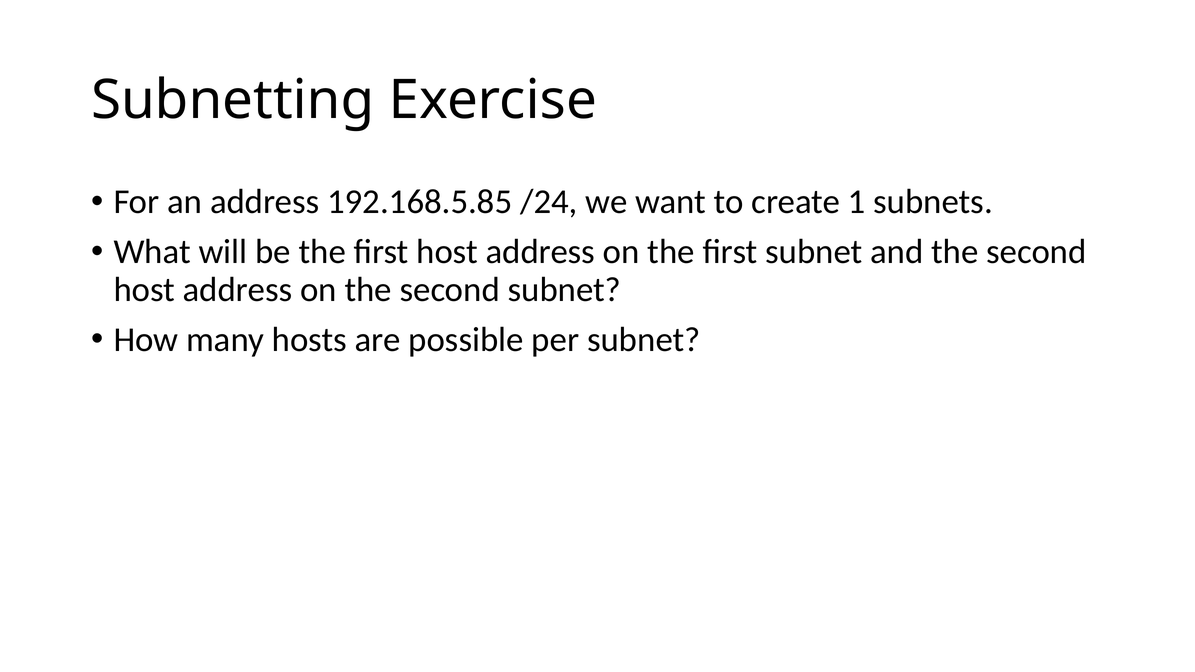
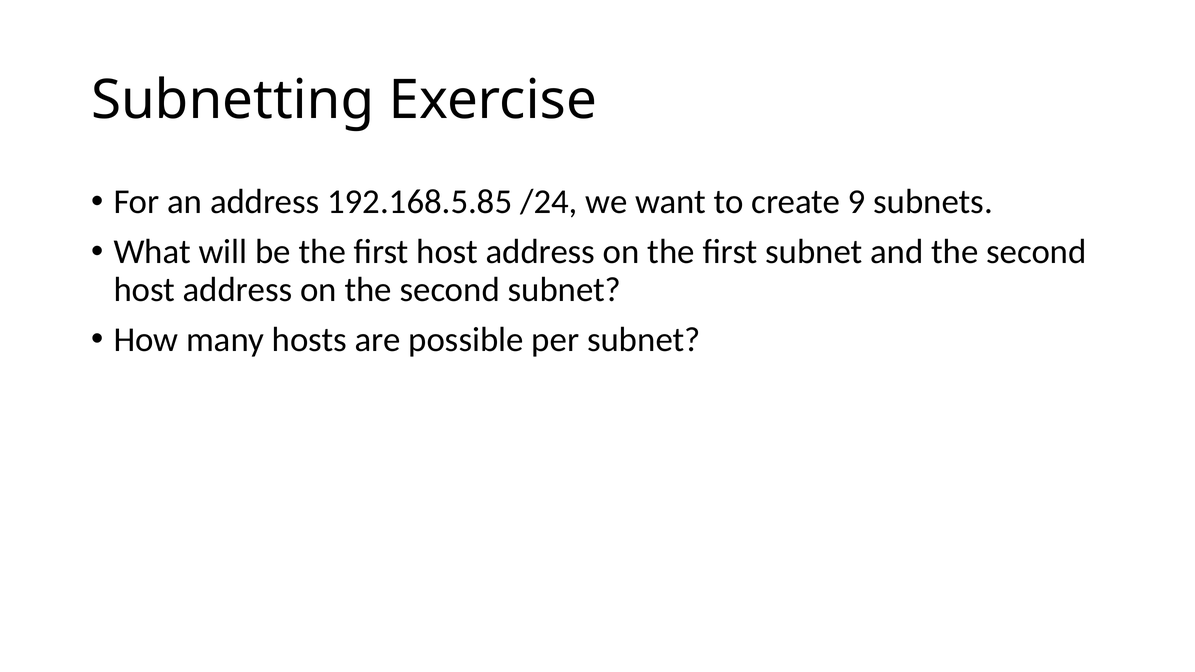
1: 1 -> 9 (857, 202)
